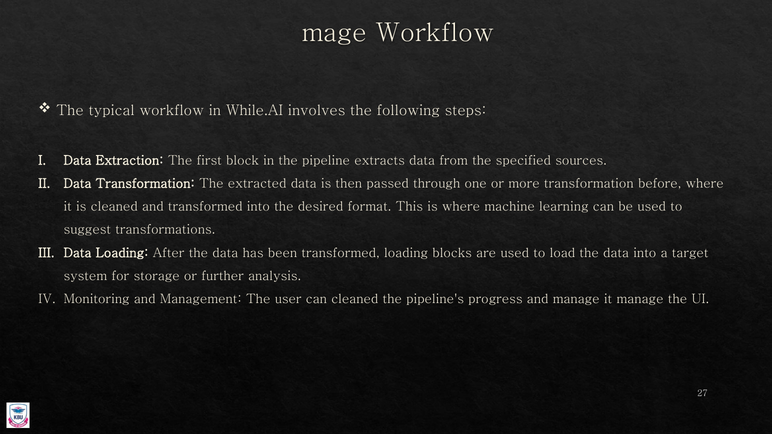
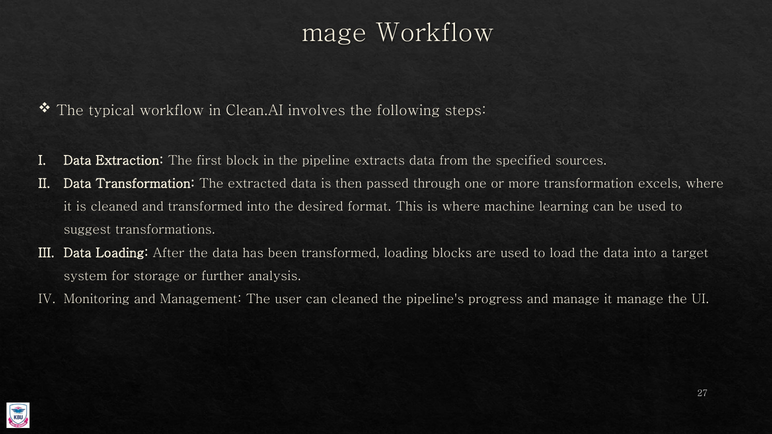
While.AI: While.AI -> Clean.AI (255, 110)
before: before -> excels (660, 184)
